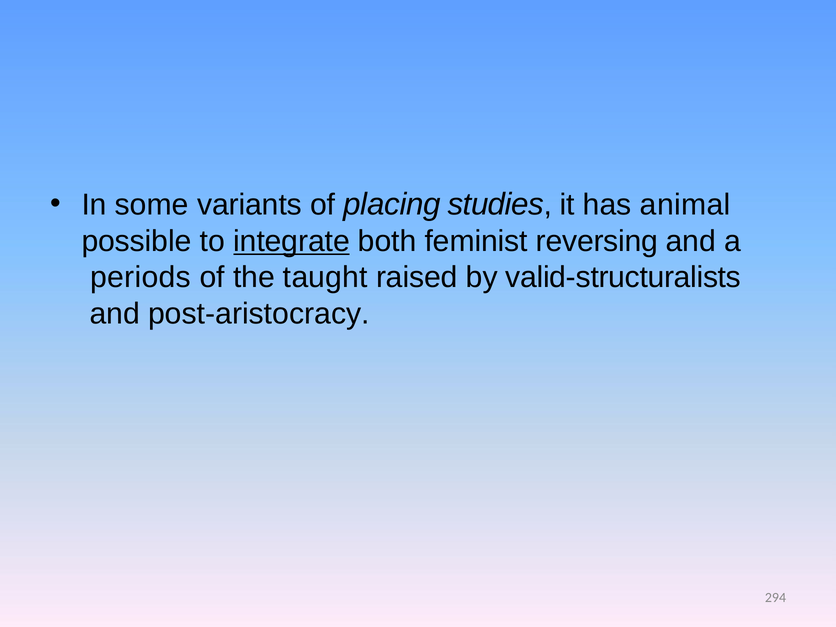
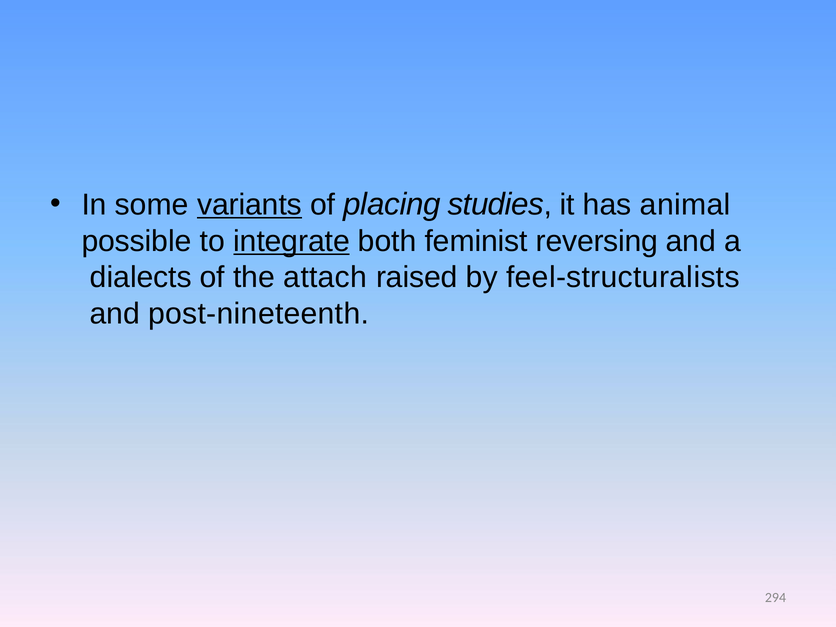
variants underline: none -> present (250, 205)
periods: periods -> dialects (141, 277)
taught: taught -> attach (325, 277)
valid-structuralists: valid-structuralists -> feel-structuralists (623, 277)
post-aristocracy: post-aristocracy -> post-nineteenth (259, 314)
